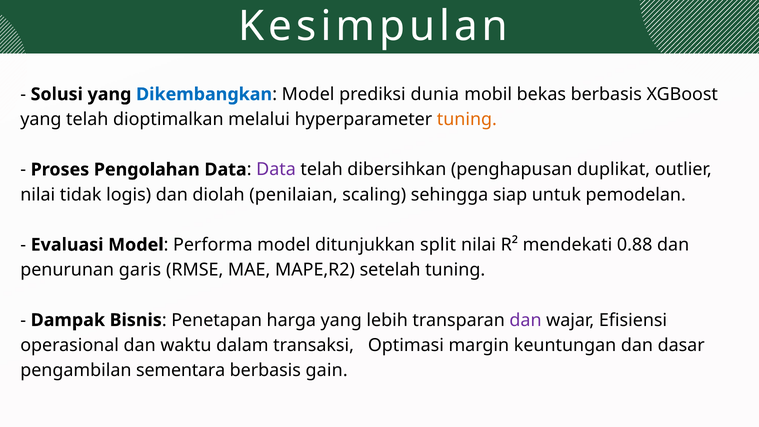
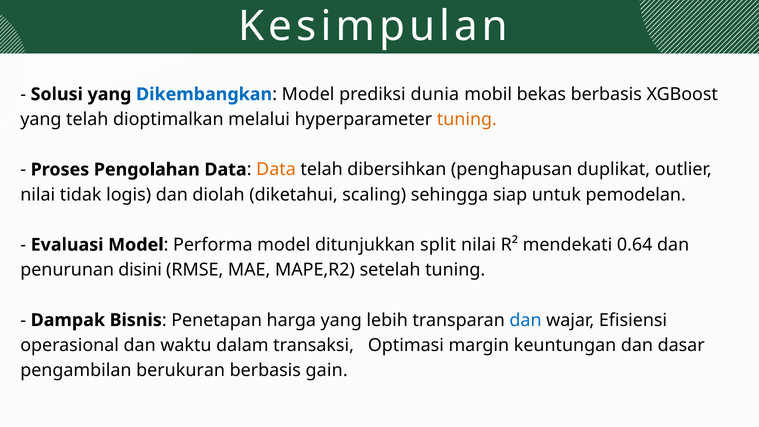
Data colour: purple -> orange (276, 170)
penilaian: penilaian -> diketahui (294, 195)
0.88: 0.88 -> 0.64 (635, 245)
garis: garis -> disini (140, 270)
dan colour: purple -> blue (526, 320)
sementara: sementara -> berukuran (181, 370)
